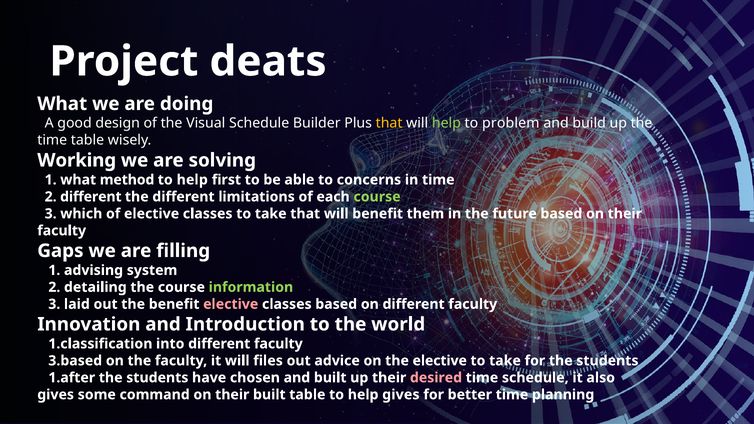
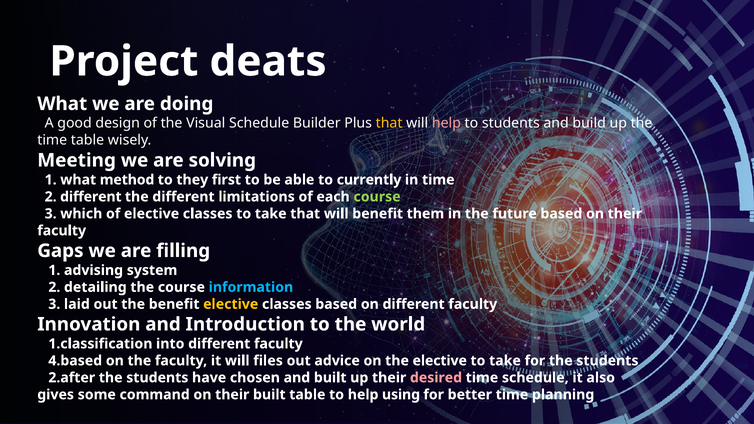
help colour: light green -> pink (446, 123)
to problem: problem -> students (511, 123)
Working: Working -> Meeting (77, 160)
help: help -> they (192, 180)
concerns: concerns -> currently (369, 180)
information colour: light green -> light blue (251, 287)
elective colour: pink -> yellow (231, 304)
3.based: 3.based -> 4.based (75, 361)
1.after: 1.after -> 2.after (72, 378)
help gives: gives -> using (401, 395)
